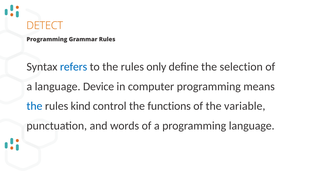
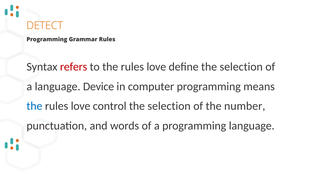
refers colour: blue -> red (74, 67)
to the rules only: only -> love (156, 67)
kind: kind -> love (81, 106)
control the functions: functions -> selection (169, 106)
variable: variable -> number (245, 106)
